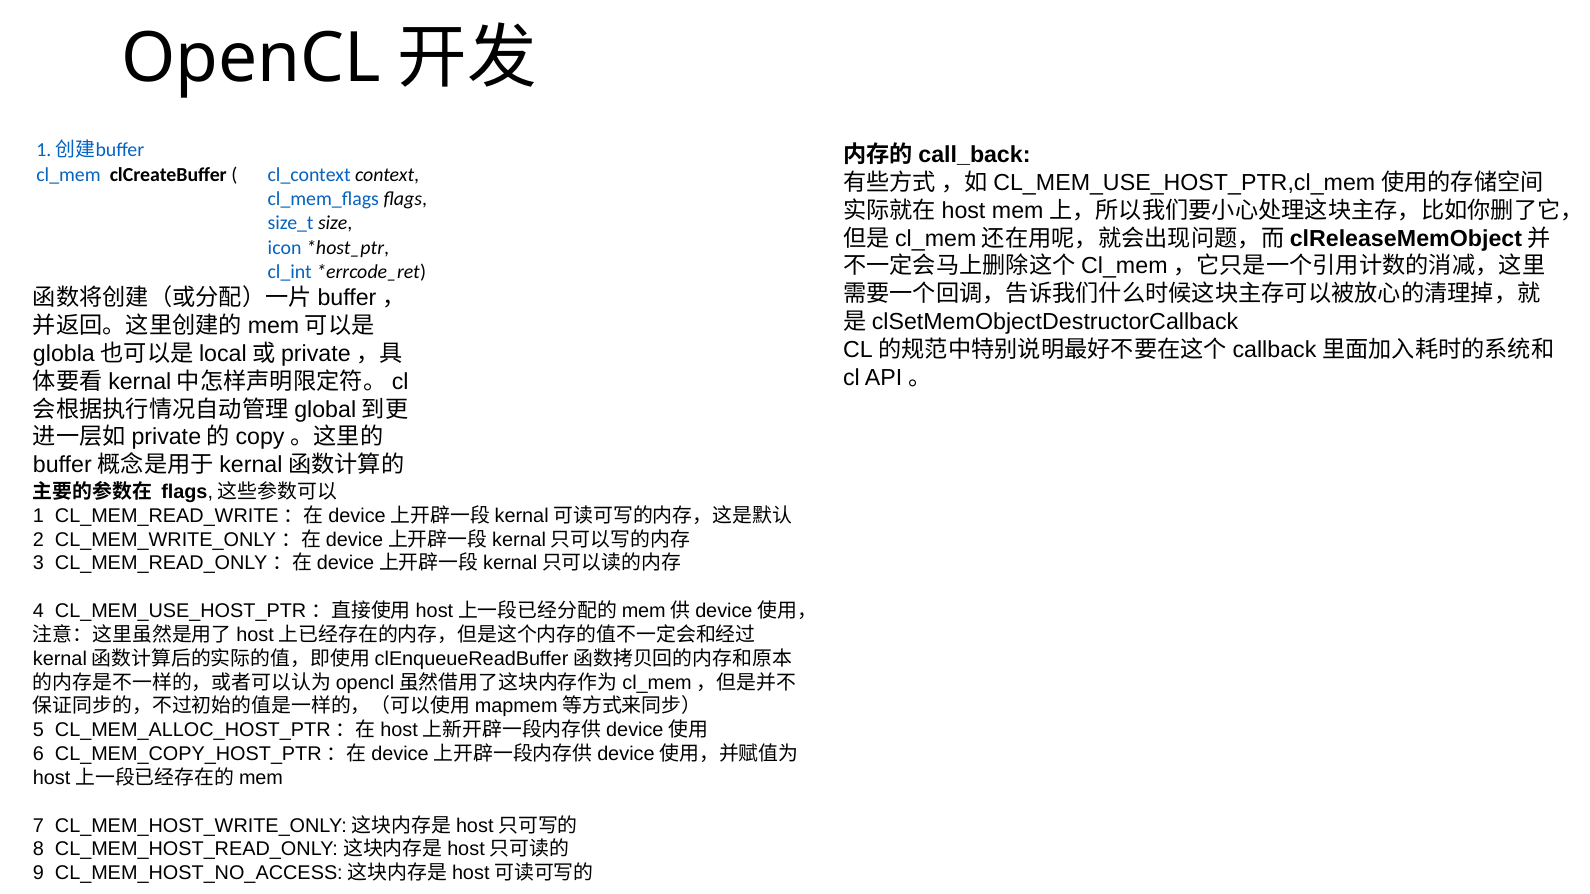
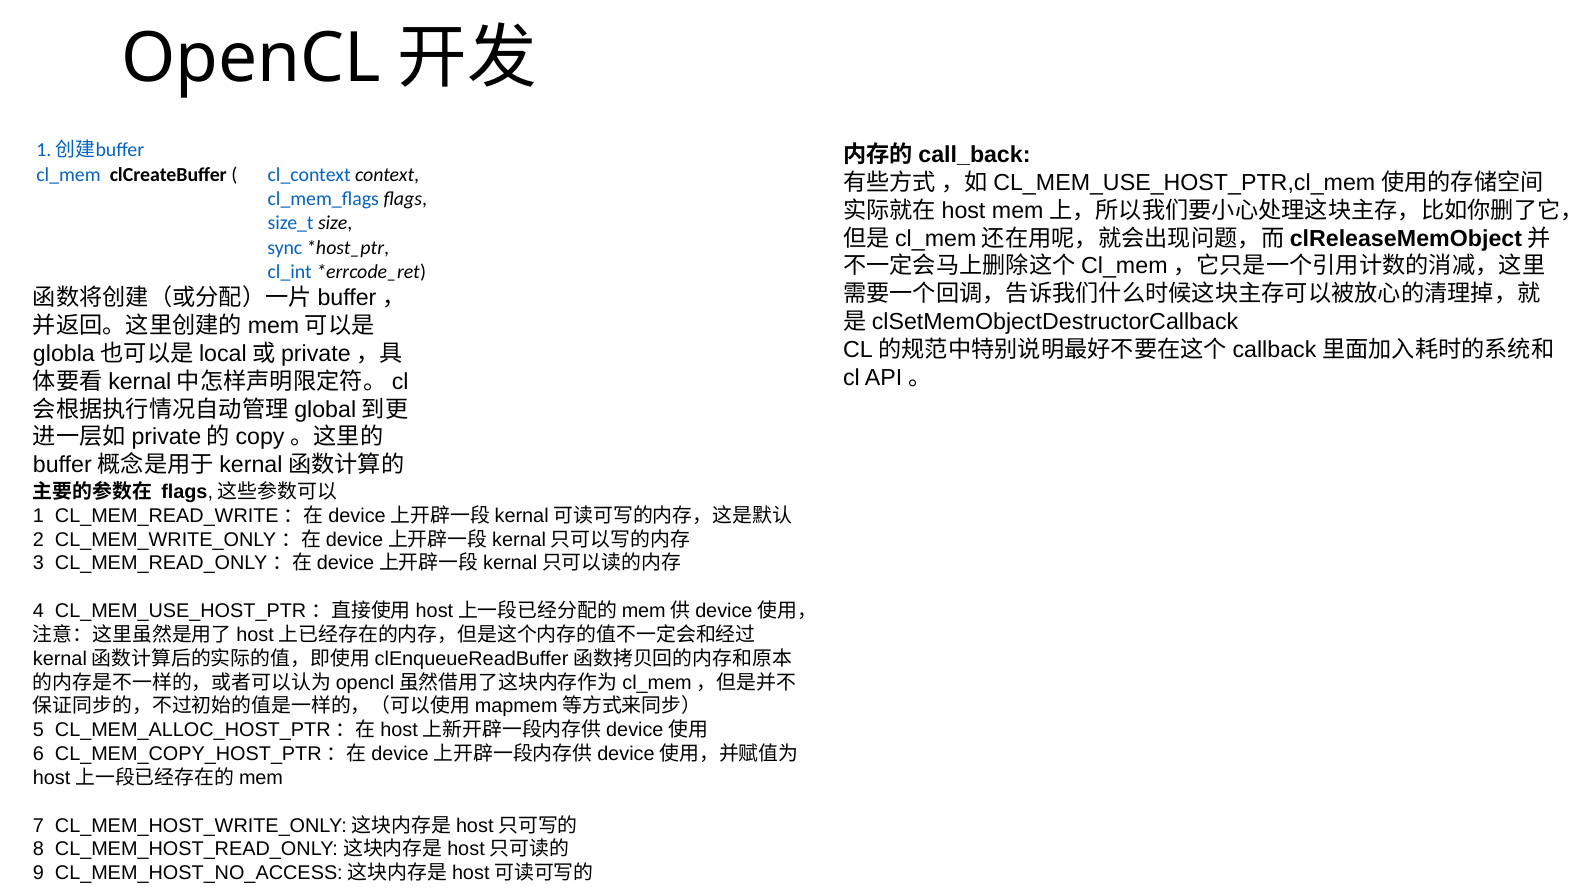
icon: icon -> sync (285, 248)
